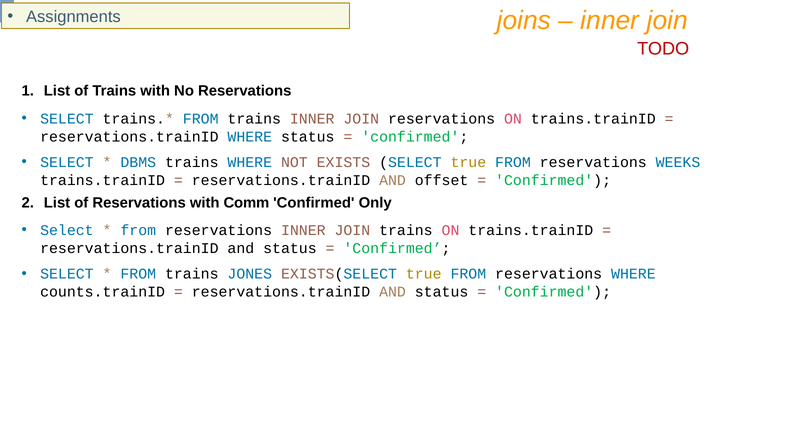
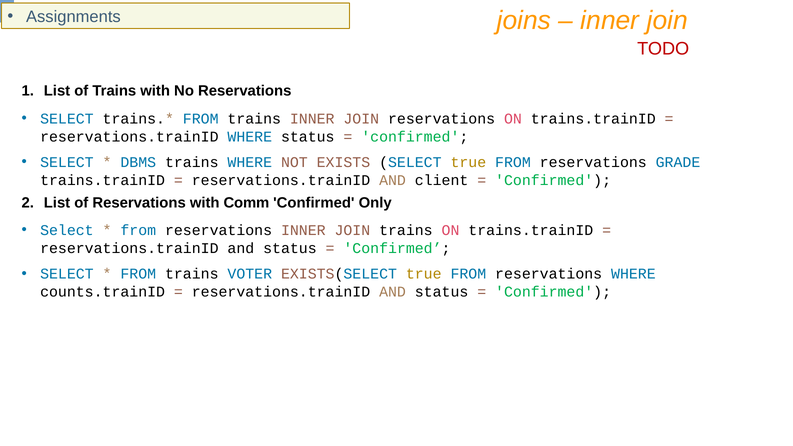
WEEKS: WEEKS -> GRADE (678, 162)
offset: offset -> client (442, 180)
JONES: JONES -> VOTER (250, 274)
